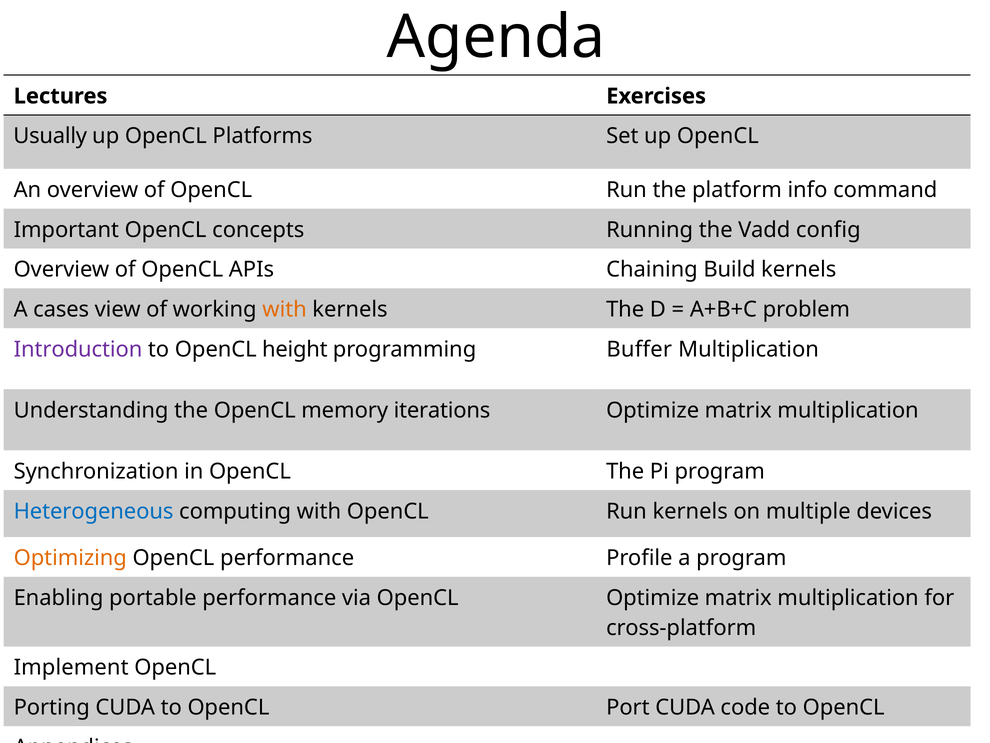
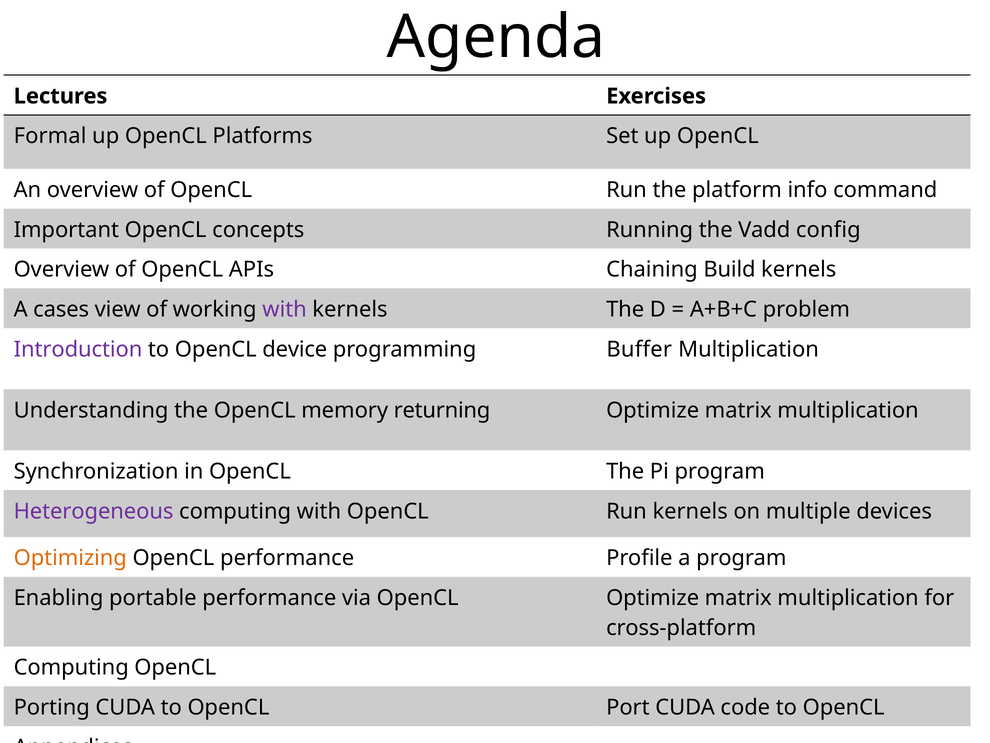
Usually: Usually -> Formal (50, 136)
with colour: orange -> purple (285, 309)
height: height -> device (295, 349)
iterations: iterations -> returning (442, 410)
Heterogeneous colour: blue -> purple (94, 511)
Implement: Implement -> Computing (71, 667)
